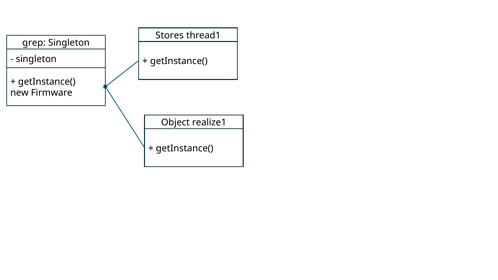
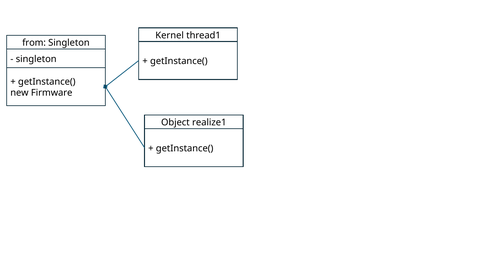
Stores: Stores -> Kernel (170, 35)
grep: grep -> from (34, 43)
